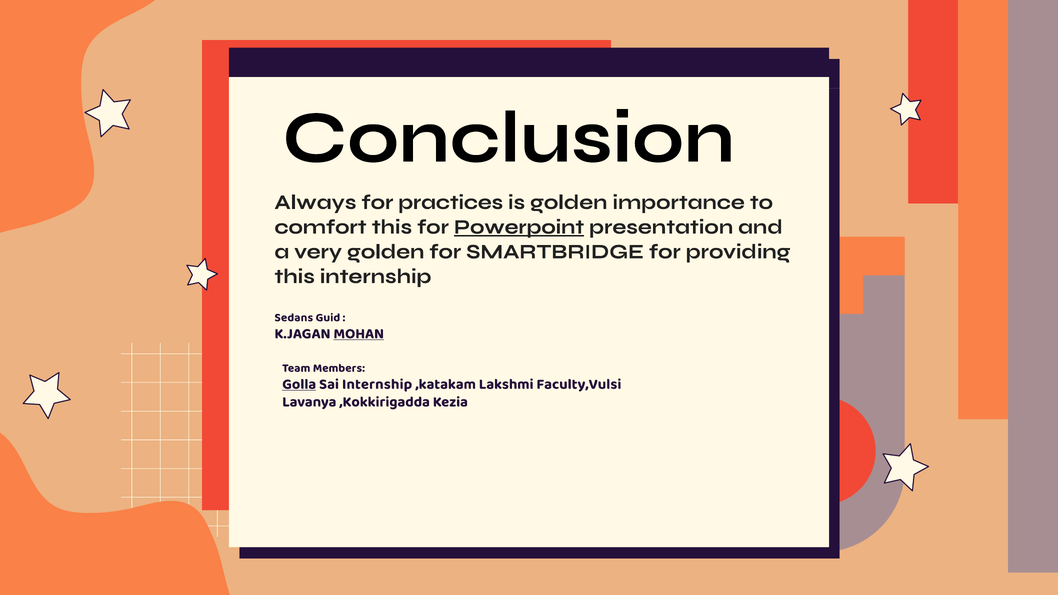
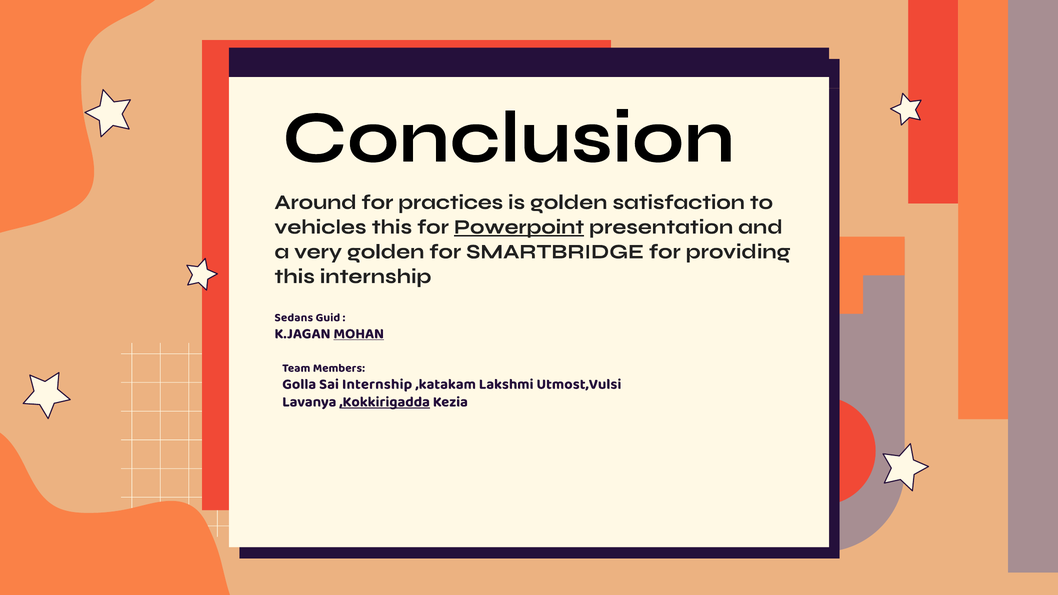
Always: Always -> Around (316, 202)
importance: importance -> satisfaction (679, 202)
comfort: comfort -> vehicles (320, 227)
Golla underline: present -> none (299, 384)
Faculty,Vulsi: Faculty,Vulsi -> Utmost,Vulsi (579, 384)
,Kokkirigadda underline: none -> present (385, 402)
